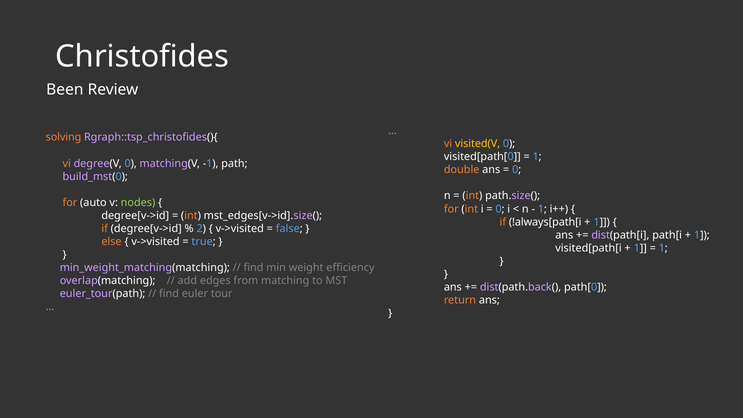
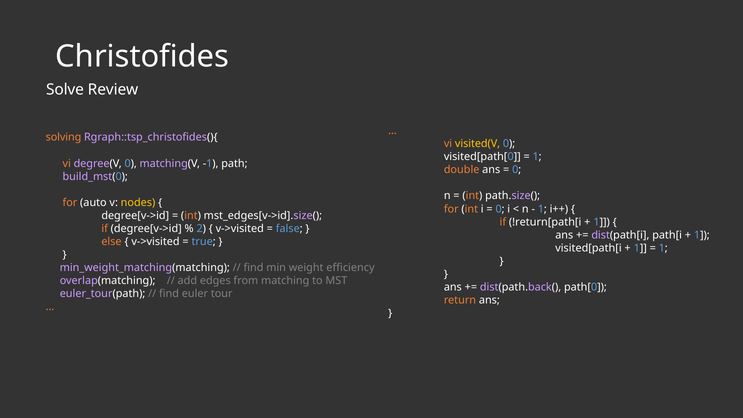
Been: Been -> Solve (65, 90)
nodes colour: light green -> yellow (138, 202)
!always[path[i: !always[path[i -> !return[path[i (545, 222)
